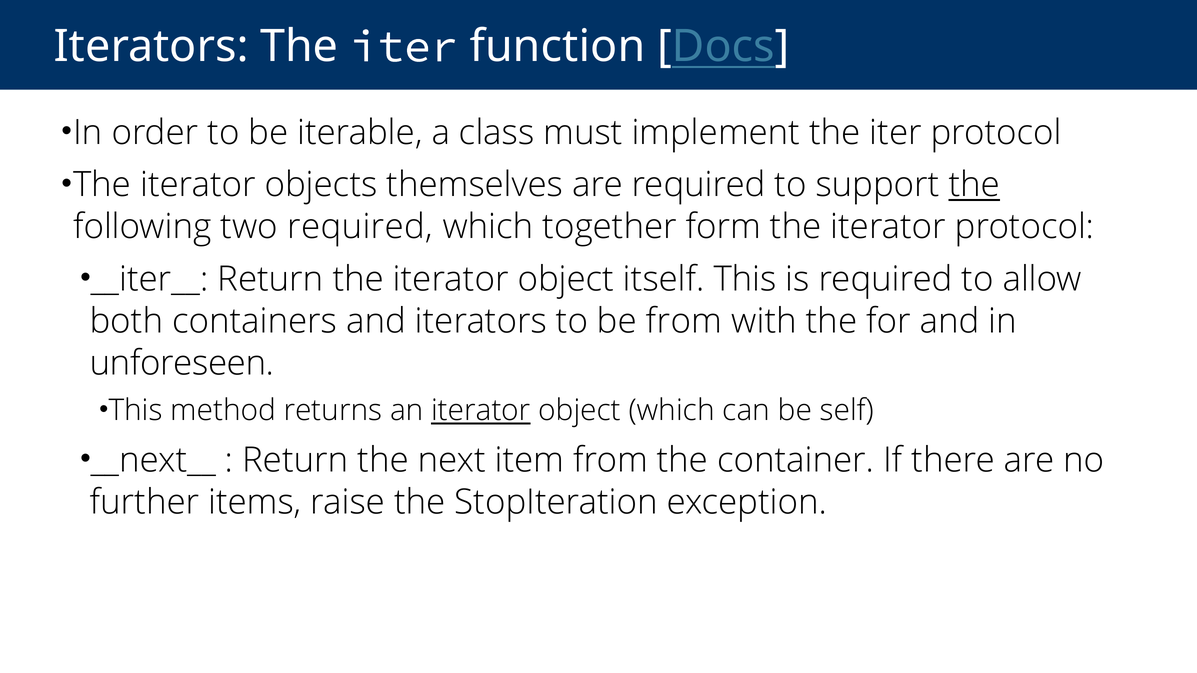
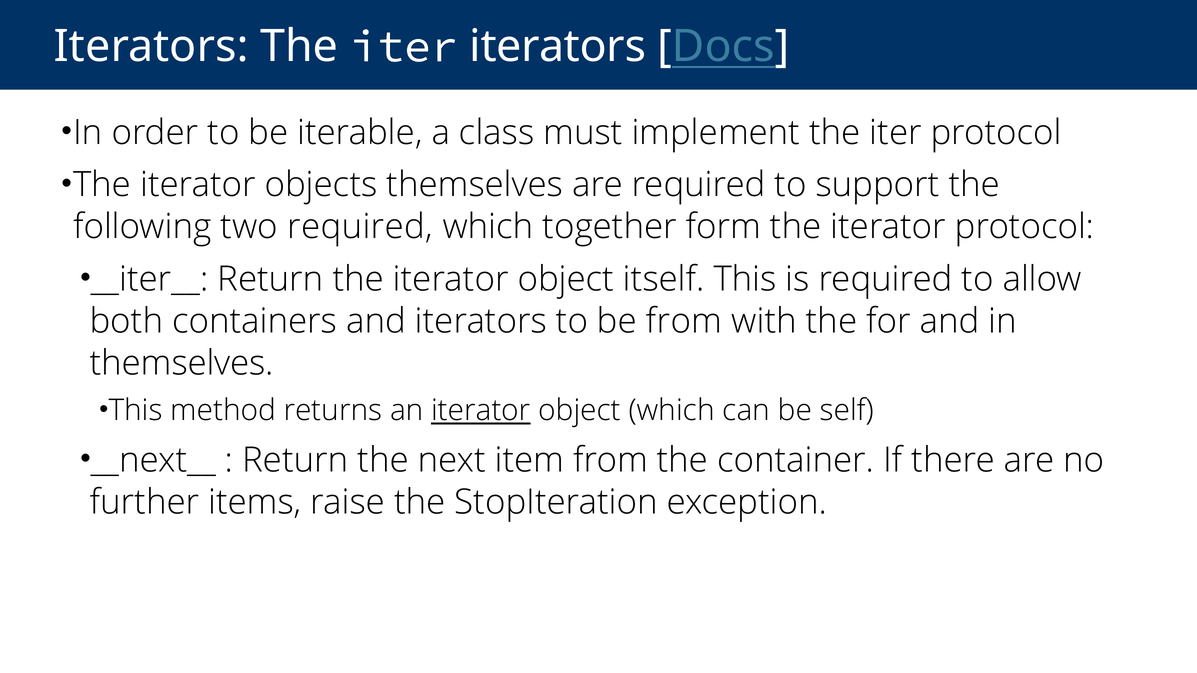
iter function: function -> iterators (558, 47)
the underline: present -> none (974, 185)
unforeseen: unforeseen -> themselves (182, 363)
